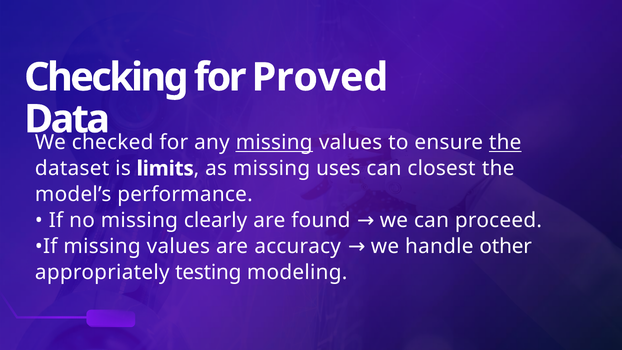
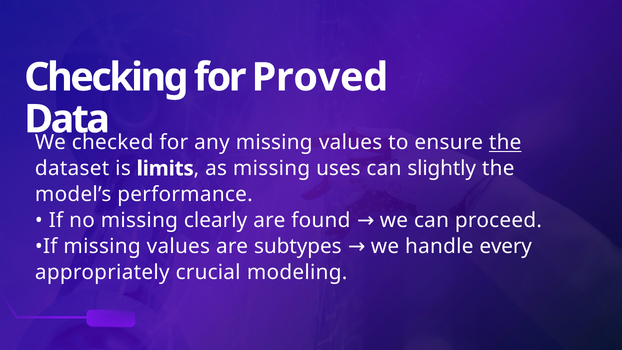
missing underline: present -> none (274, 143)
closest: closest -> slightly (442, 169)
accuracy: accuracy -> subtypes (298, 246)
other: other -> every (506, 246)
testing: testing -> crucial (208, 272)
